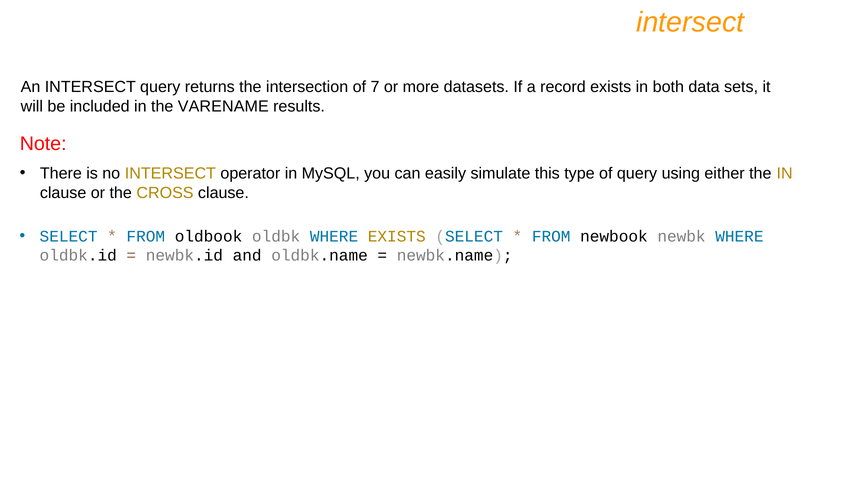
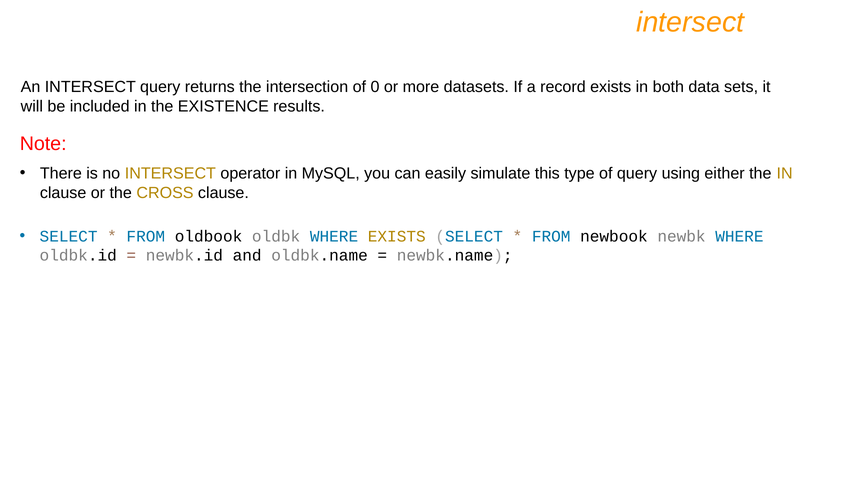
7: 7 -> 0 (375, 87)
VARENAME: VARENAME -> EXISTENCE (223, 106)
